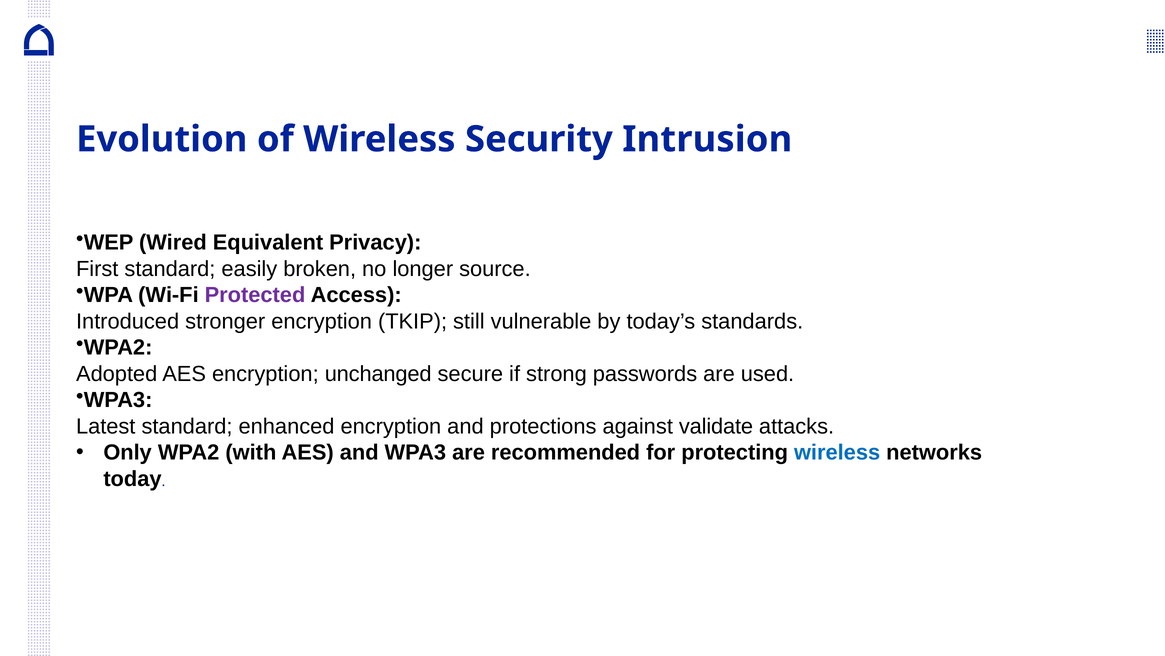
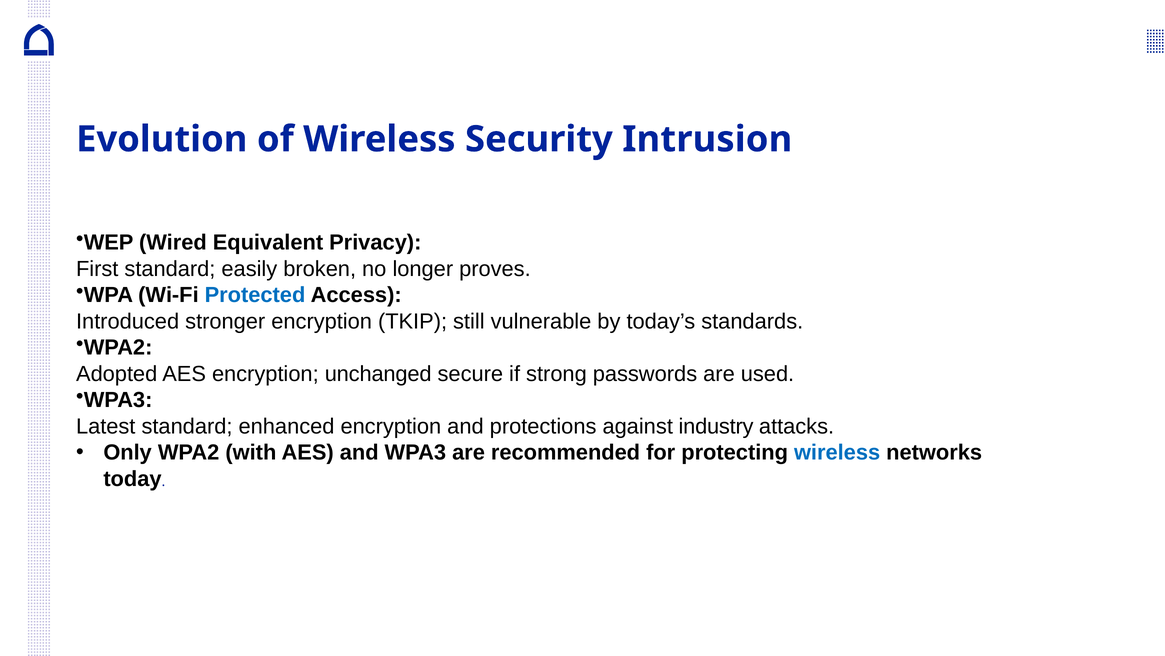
source: source -> proves (495, 269)
Protected colour: purple -> blue (255, 295)
validate: validate -> industry (716, 426)
